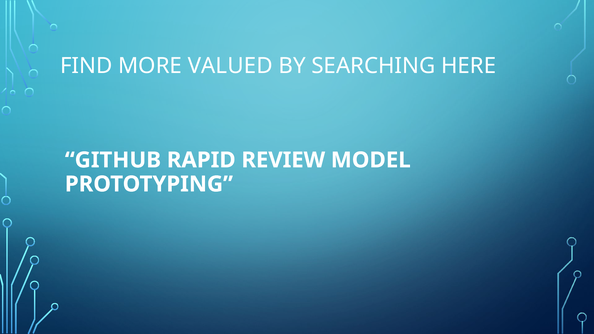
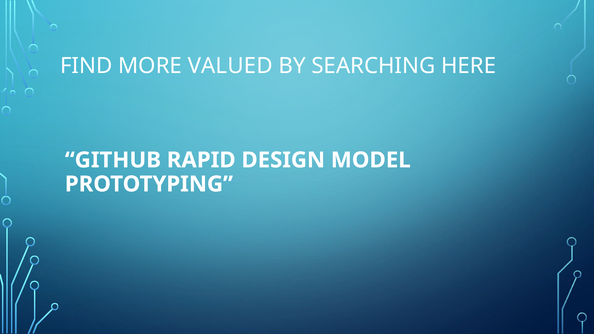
REVIEW: REVIEW -> DESIGN (283, 160)
